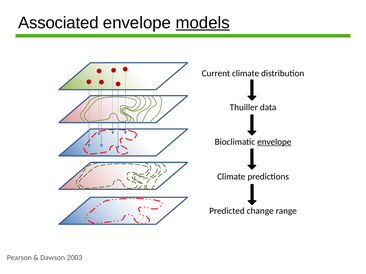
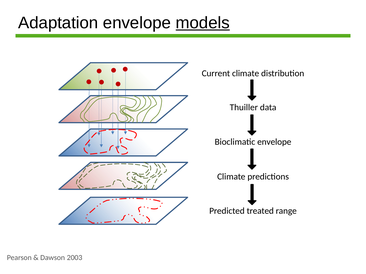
Associated: Associated -> Adaptation (58, 23)
envelope underline: present -> none (274, 142)
change: change -> treated (260, 211)
